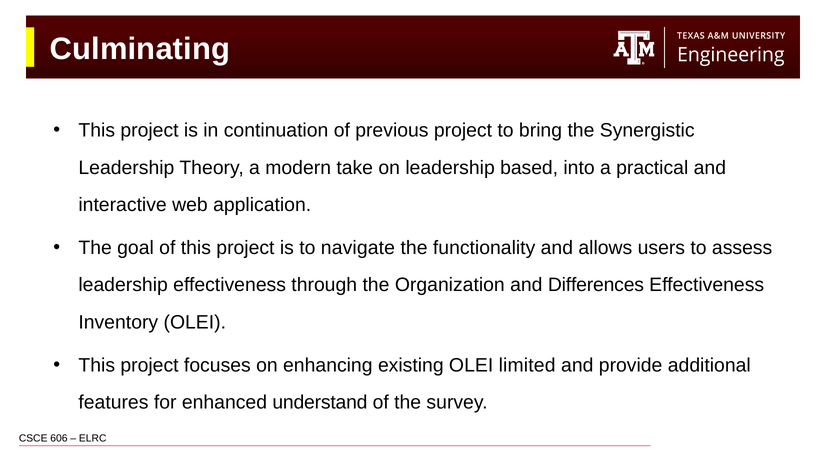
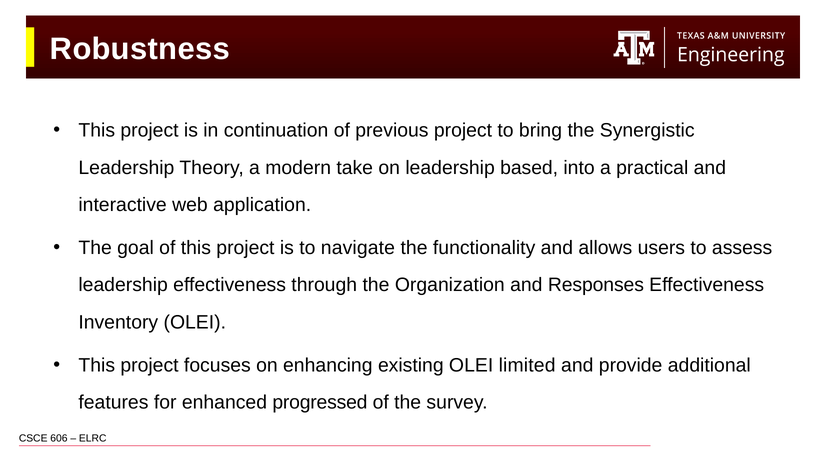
Culminating: Culminating -> Robustness (140, 49)
Differences: Differences -> Responses (596, 285)
understand: understand -> progressed (320, 402)
